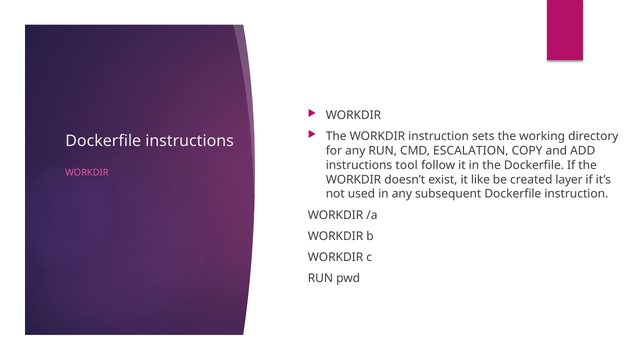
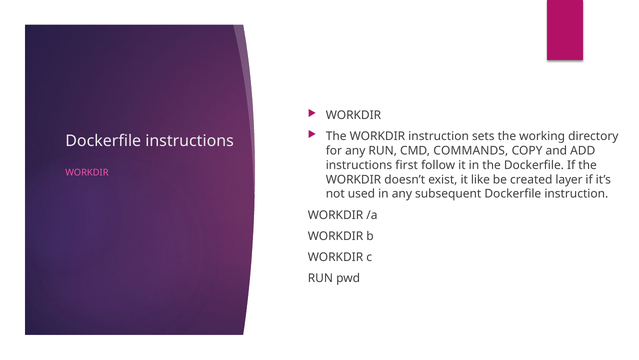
ESCALATION: ESCALATION -> COMMANDS (471, 151)
tool: tool -> first (407, 165)
